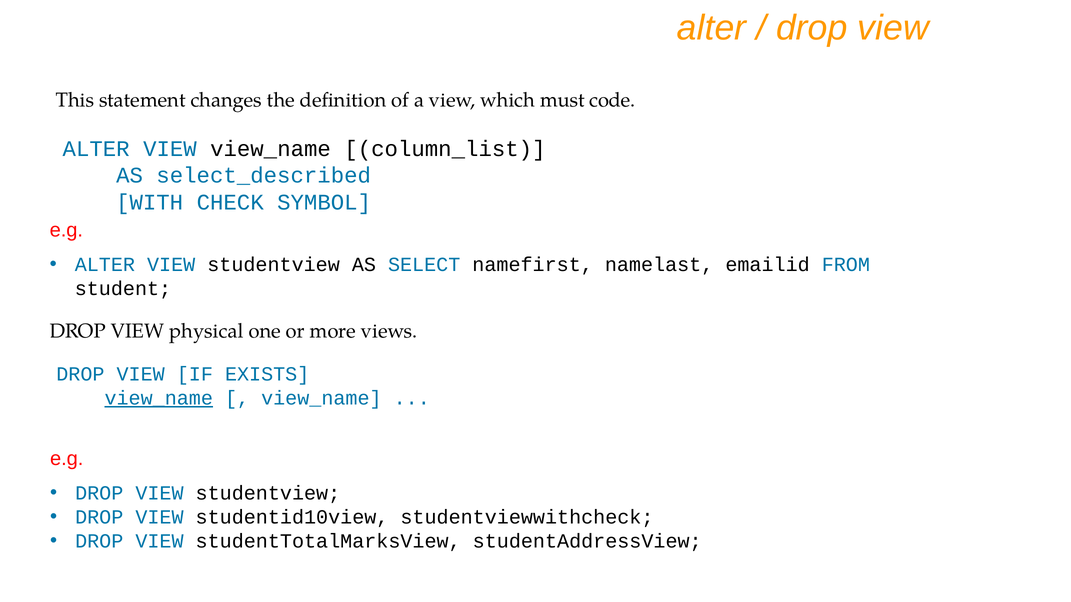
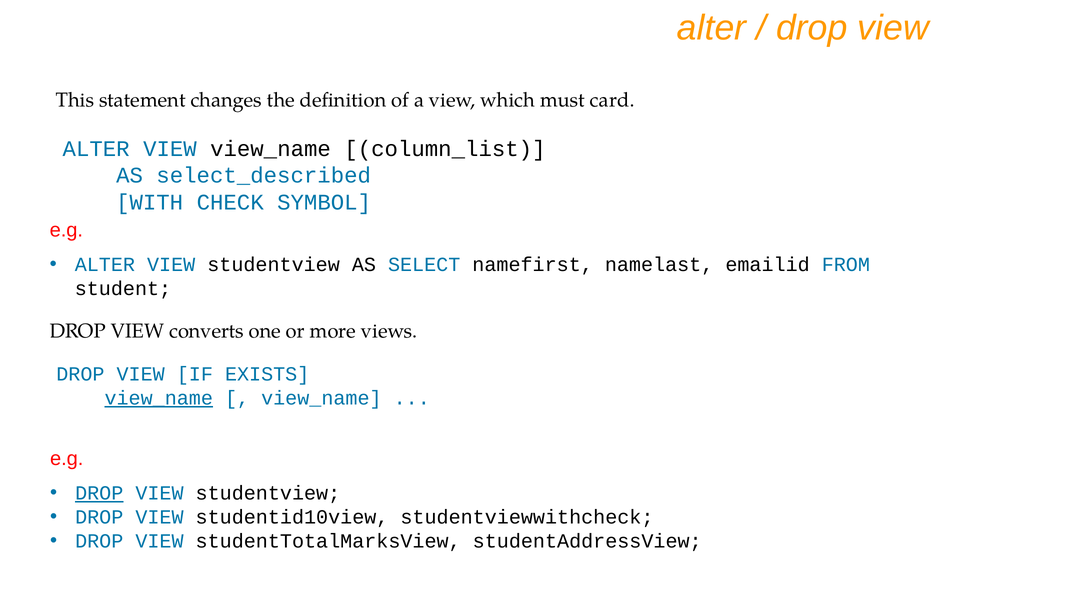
code: code -> card (612, 100)
physical: physical -> converts (206, 331)
DROP underline: none -> present (99, 494)
